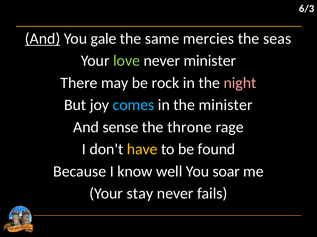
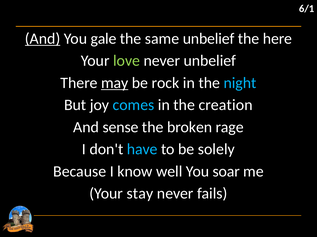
6/3: 6/3 -> 6/1 (307, 9)
same mercies: mercies -> unbelief (209, 39)
seas: seas -> here (277, 39)
never minister: minister -> unbelief (210, 61)
may underline: none -> present (115, 83)
night colour: pink -> light blue (240, 83)
the minister: minister -> creation (226, 105)
throne: throne -> broken (190, 127)
have colour: yellow -> light blue (142, 150)
found: found -> solely (216, 150)
